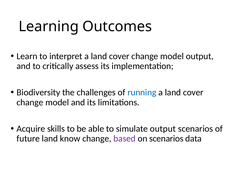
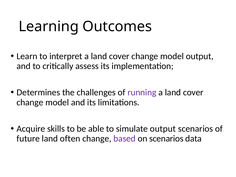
Biodiversity: Biodiversity -> Determines (38, 92)
running colour: blue -> purple (142, 92)
know: know -> often (70, 139)
